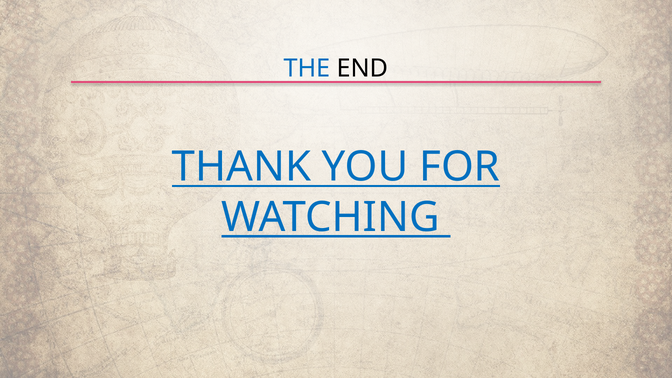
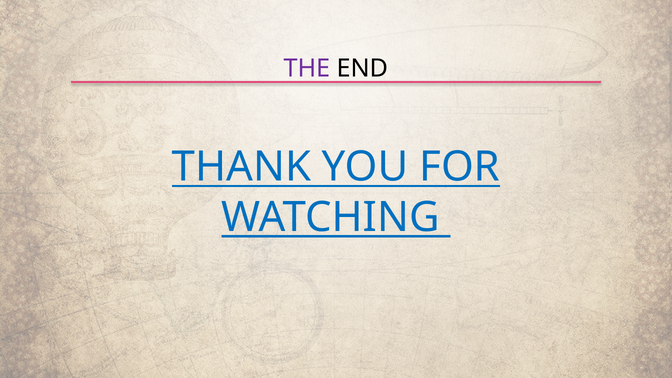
THE colour: blue -> purple (307, 68)
